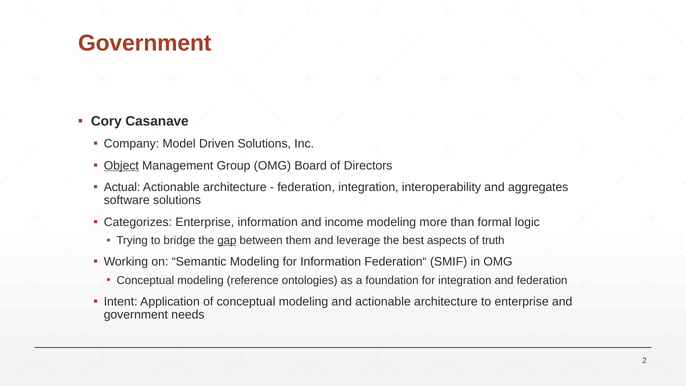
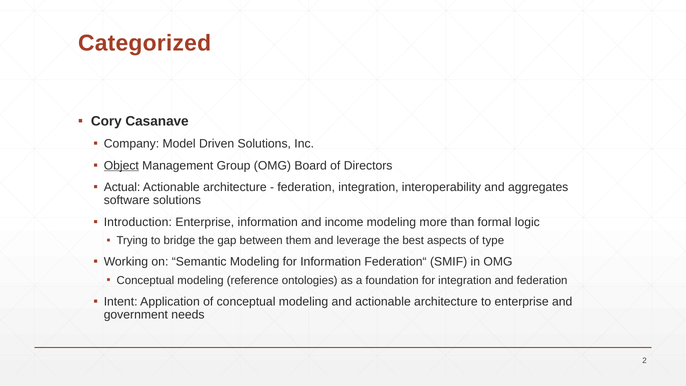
Government: Government -> Categorized (145, 43)
Categorizes: Categorizes -> Introduction (138, 222)
gap underline: present -> none (227, 240)
truth: truth -> type (493, 240)
